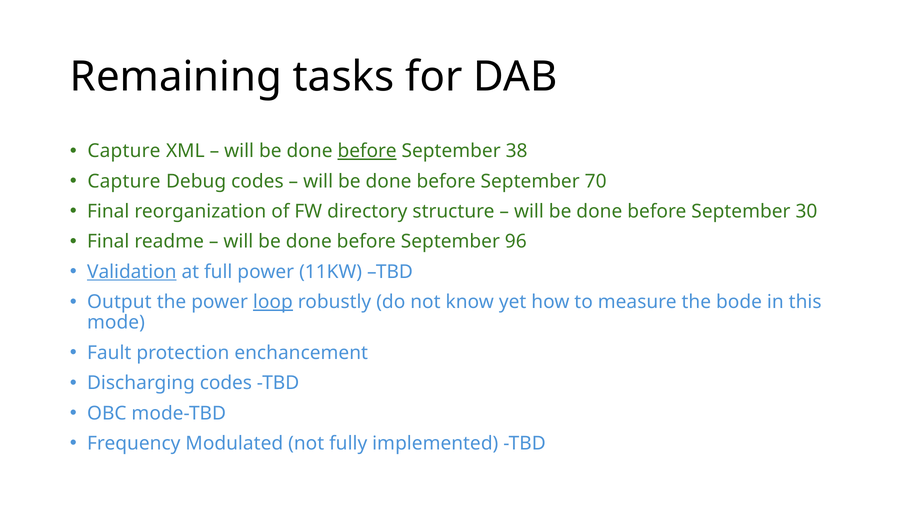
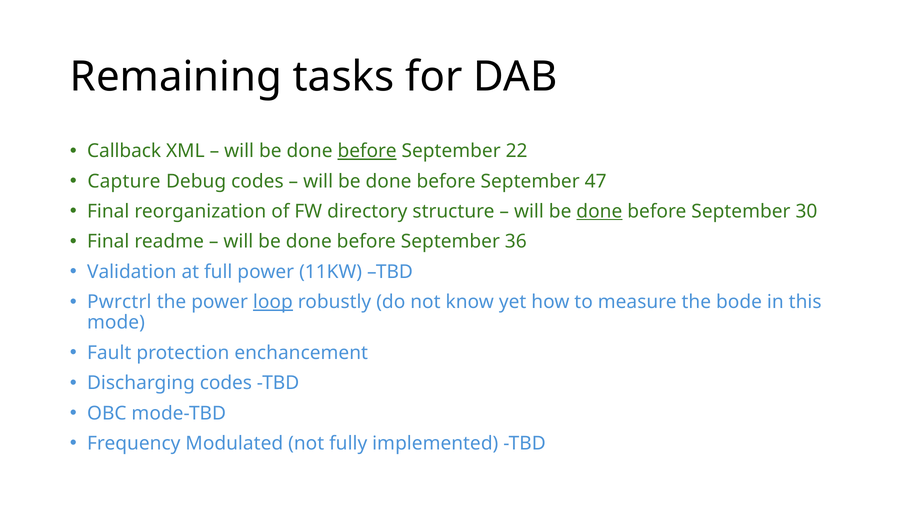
Capture: Capture -> Callback (124, 151)
38: 38 -> 22 (517, 151)
70: 70 -> 47 (596, 181)
done underline: none -> present (599, 211)
96: 96 -> 36 (516, 242)
Validation underline: present -> none (132, 272)
Output: Output -> Pwrctrl (119, 302)
